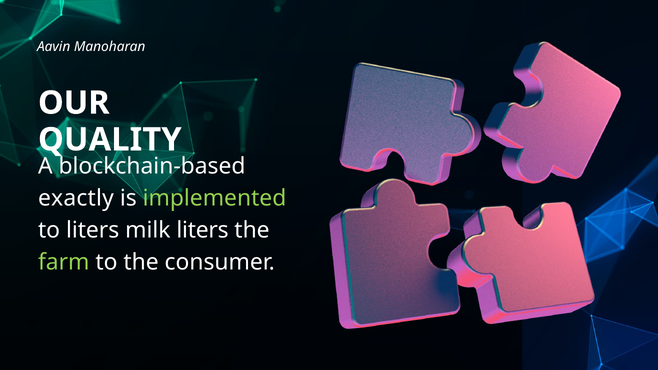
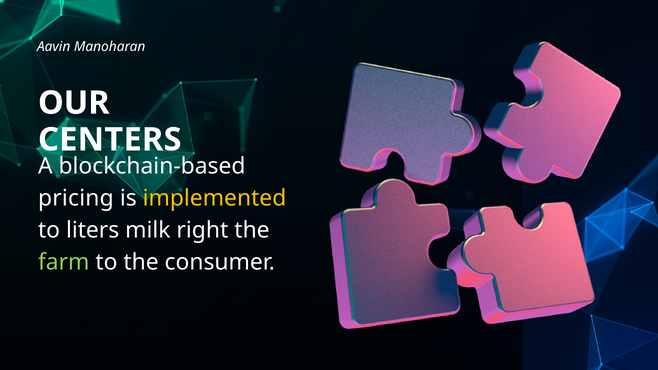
QUALITY: QUALITY -> CENTERS (110, 140)
exactly: exactly -> pricing (76, 198)
implemented colour: light green -> yellow (214, 198)
milk liters: liters -> right (202, 230)
